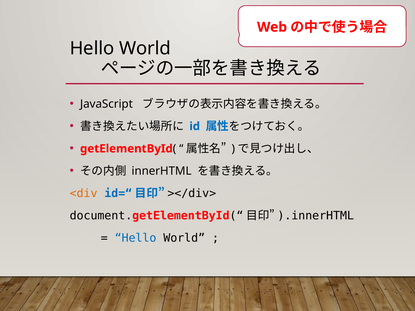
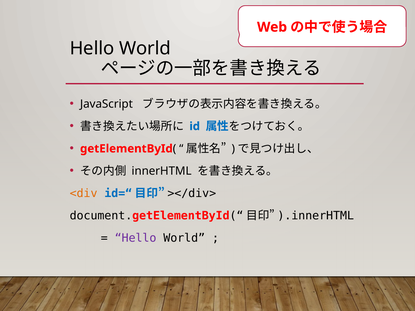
Hello colour: blue -> purple (136, 238)
